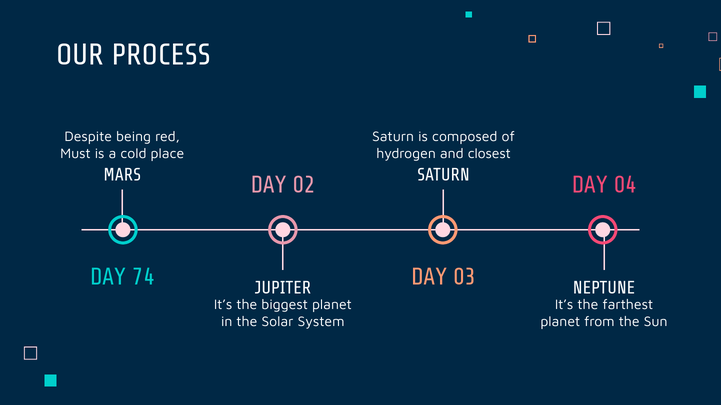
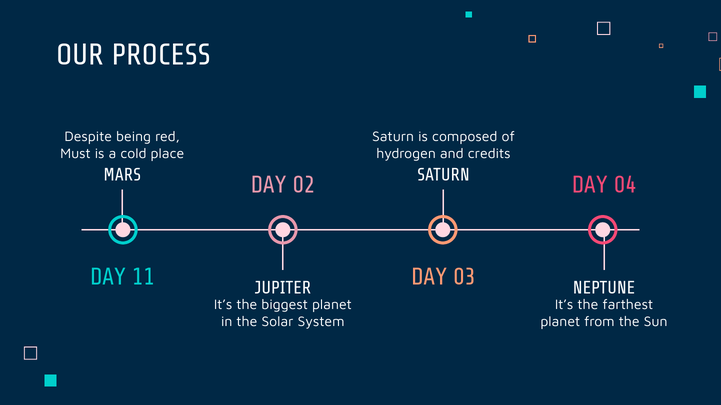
closest: closest -> credits (489, 154)
74: 74 -> 11 (143, 277)
